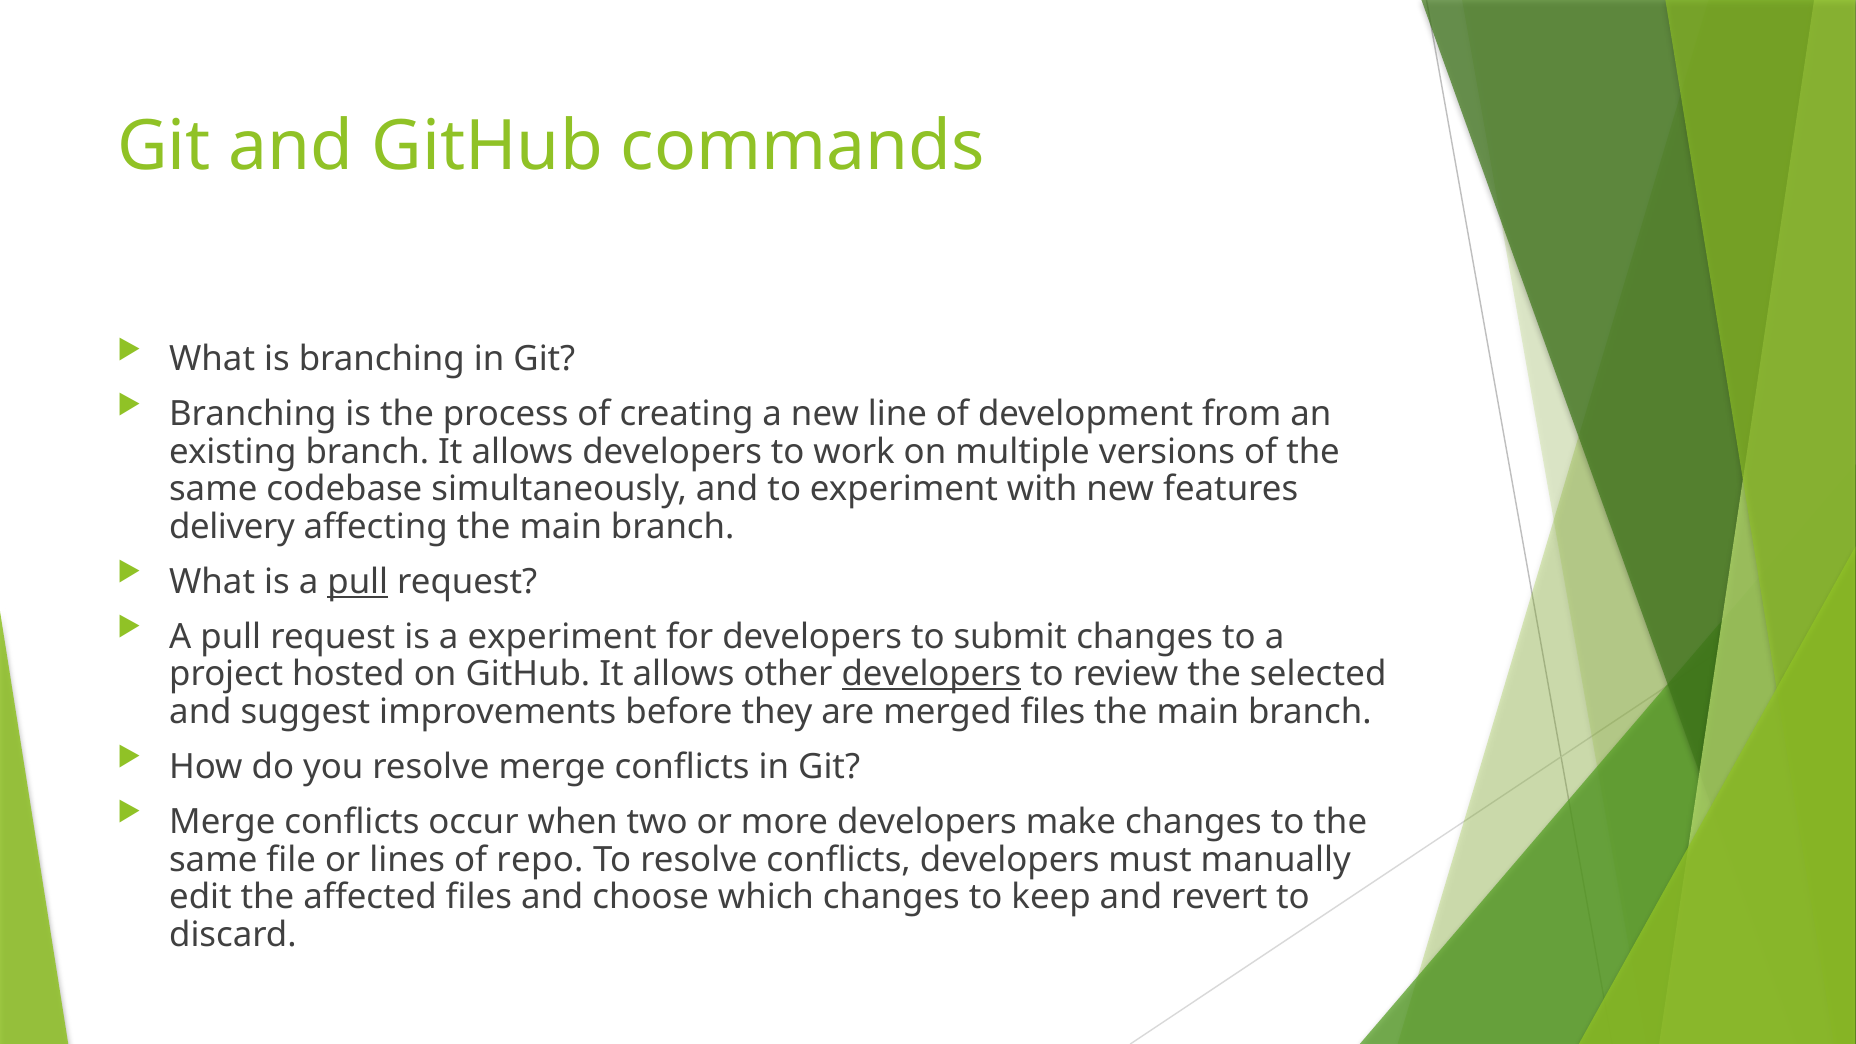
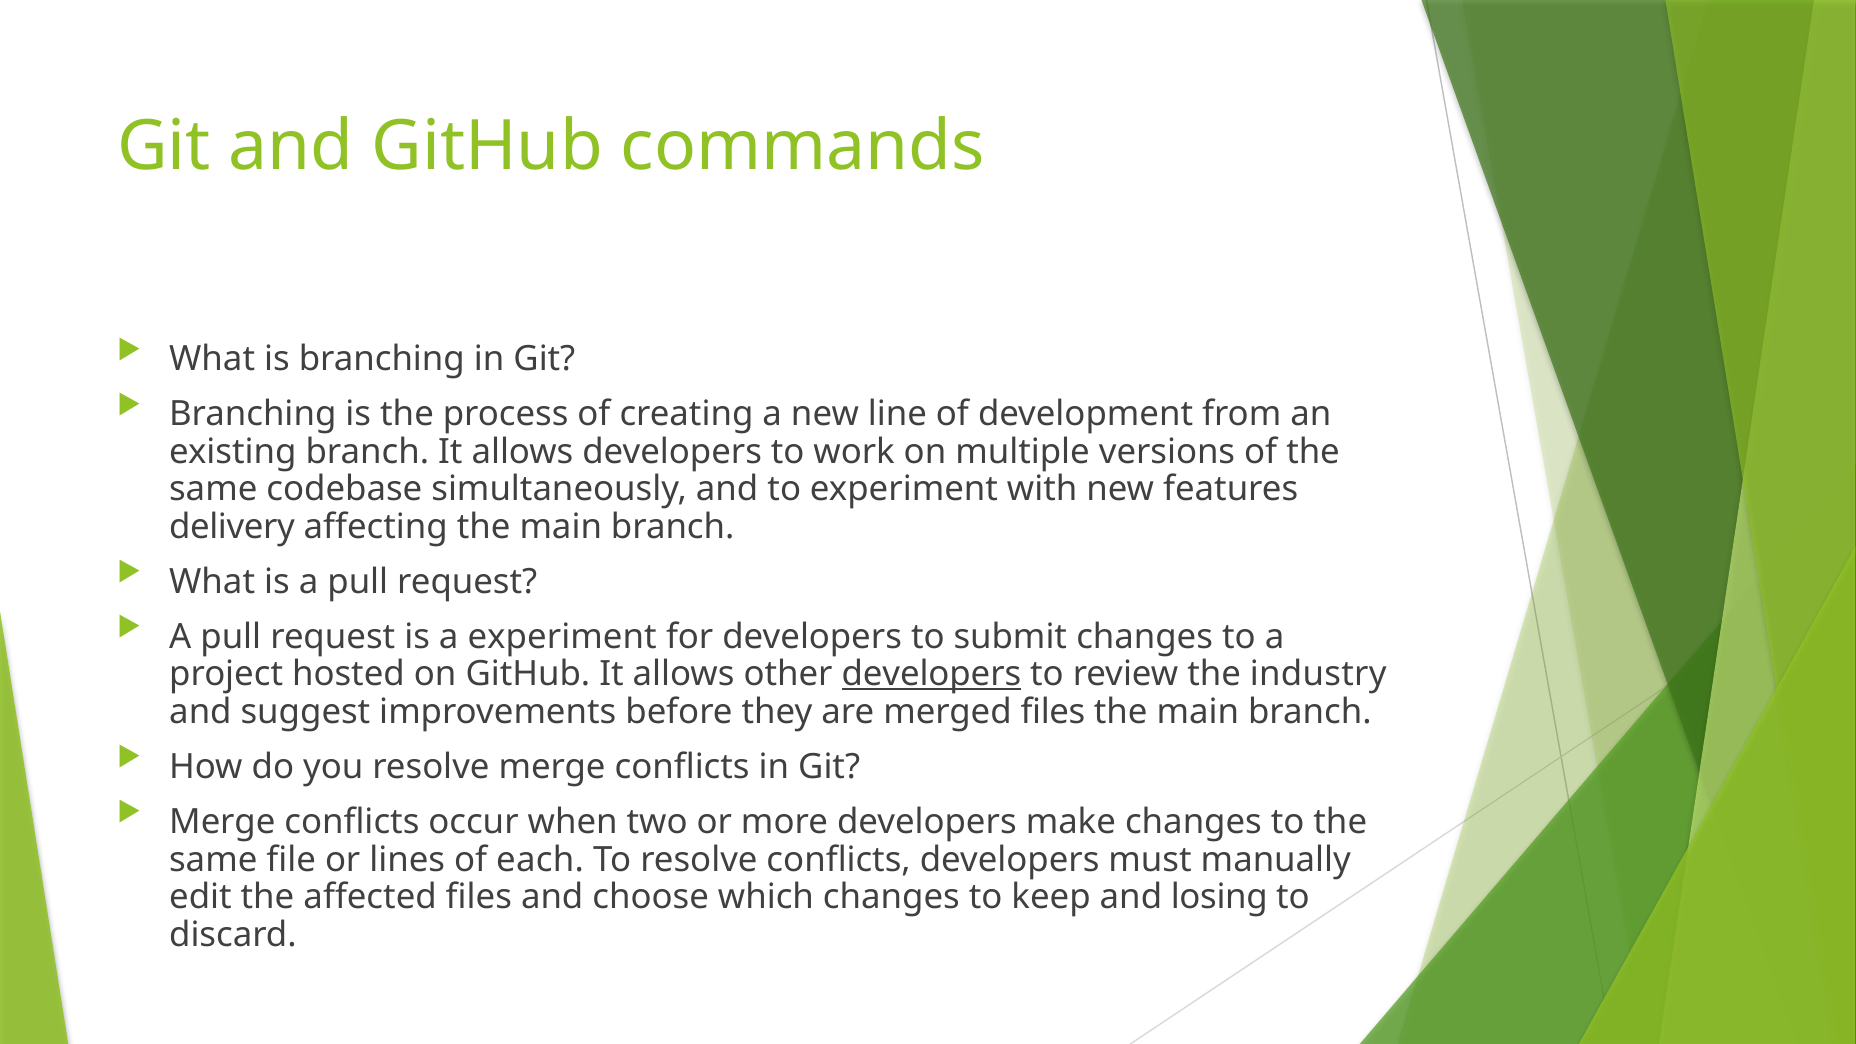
pull underline: present -> none (358, 582)
selected: selected -> industry (1318, 674)
repo: repo -> each (540, 860)
revert: revert -> losing (1219, 897)
